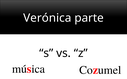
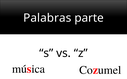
Verónica: Verónica -> Palabras (47, 18)
